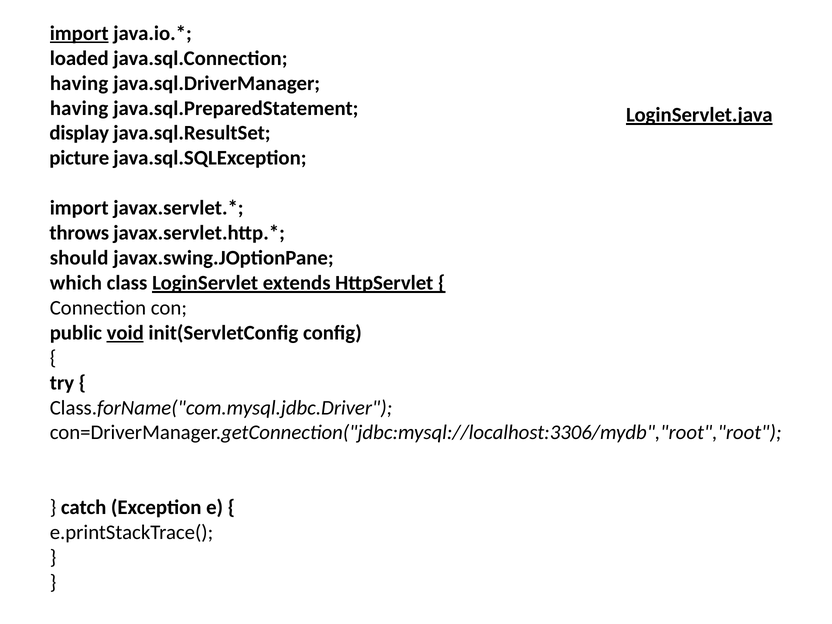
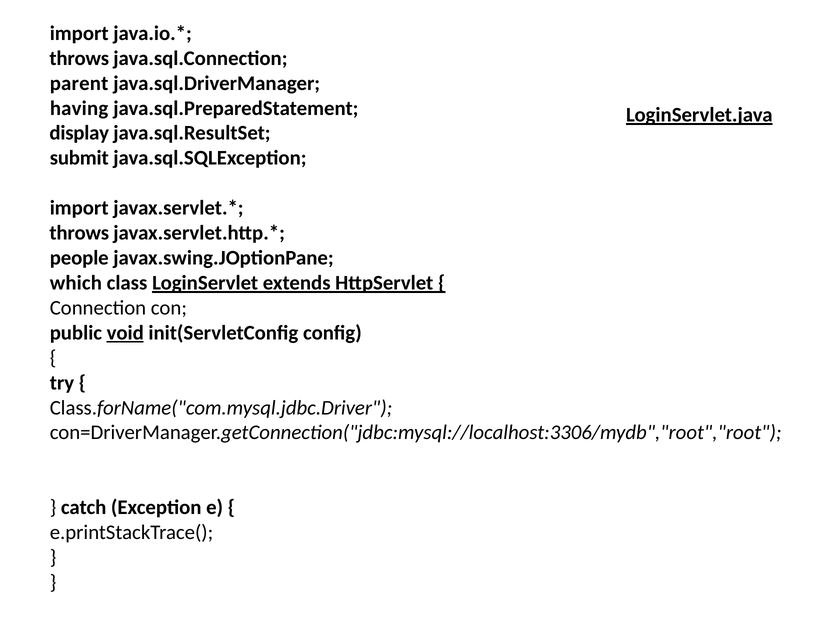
import underline: present -> none (79, 33)
loaded: loaded -> throws (79, 58)
having: having -> parent (79, 83)
picture: picture -> submit (79, 158)
should: should -> people (79, 258)
